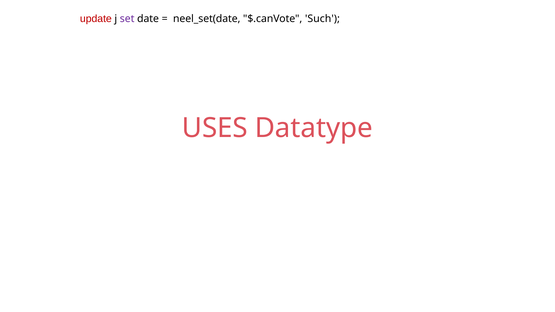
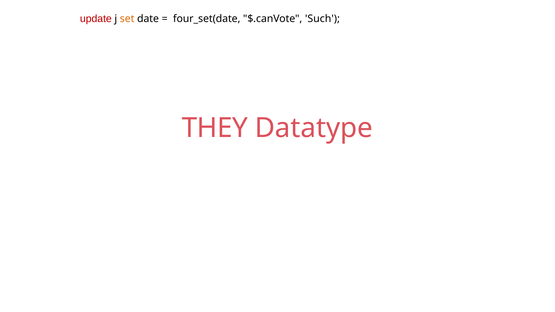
set colour: purple -> orange (127, 19)
neel_set(date: neel_set(date -> four_set(date (207, 19)
USES: USES -> THEY (215, 128)
